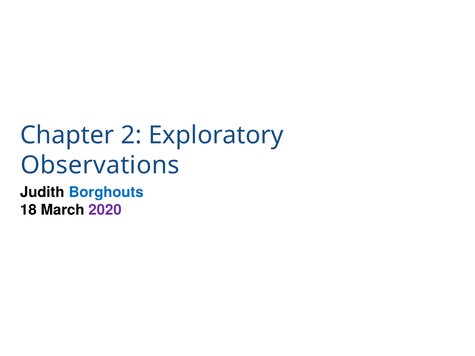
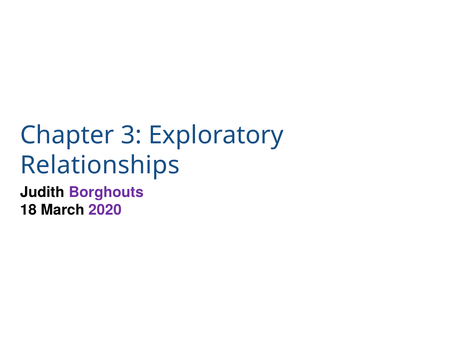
2: 2 -> 3 (131, 135)
Observations: Observations -> Relationships (100, 165)
Borghouts colour: blue -> purple (106, 192)
